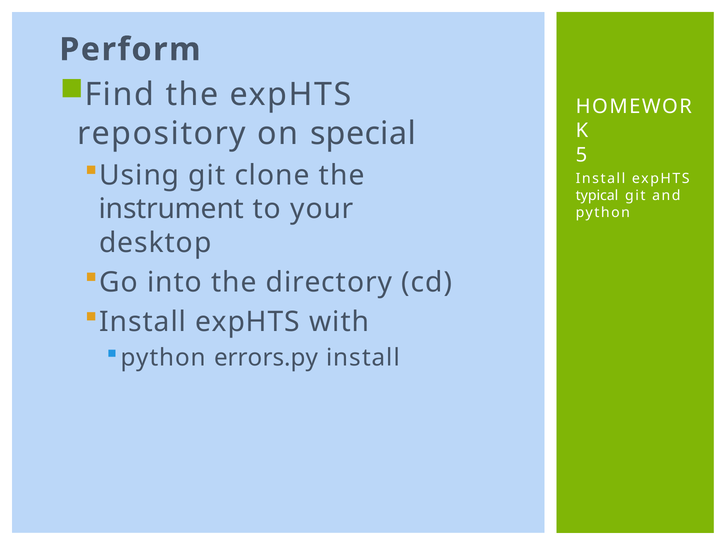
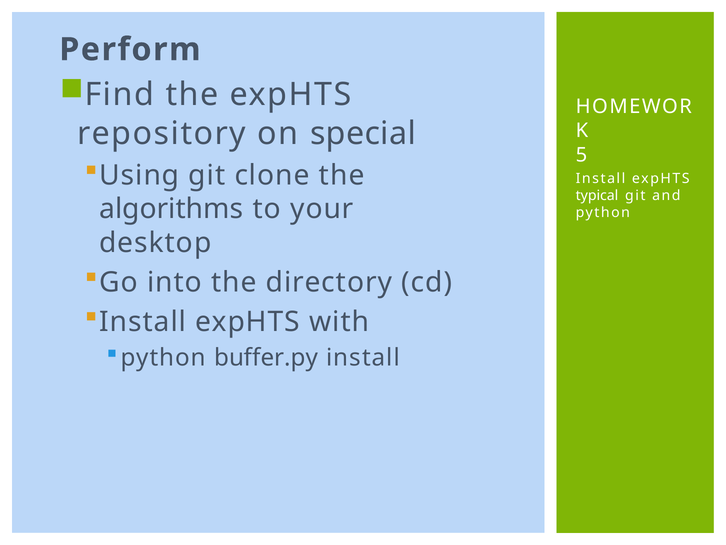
instrument: instrument -> algorithms (171, 209)
errors.py: errors.py -> buffer.py (266, 358)
